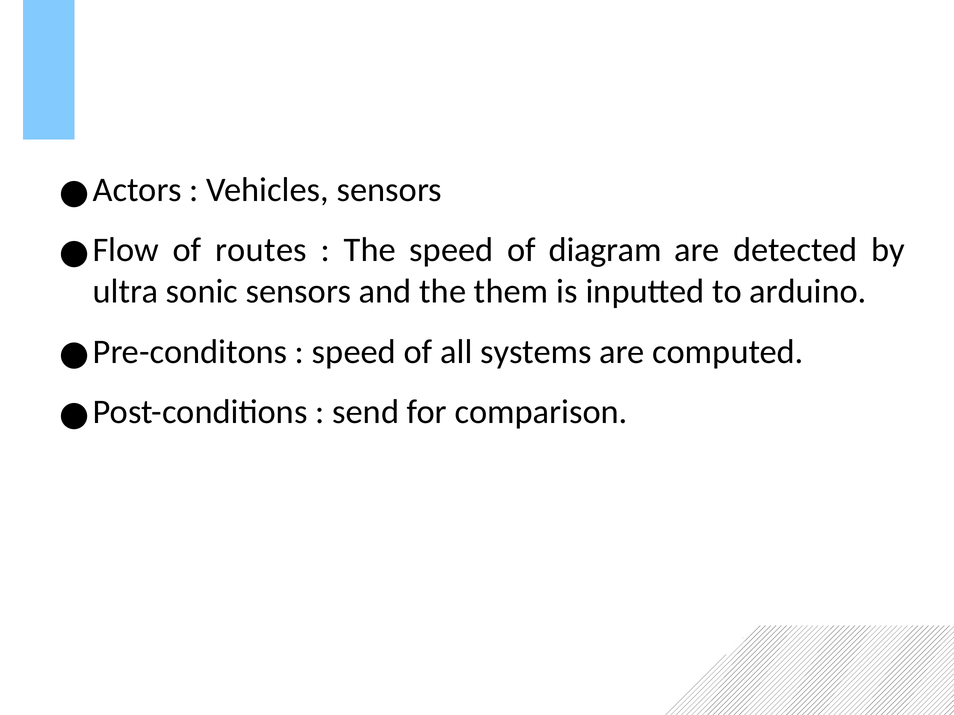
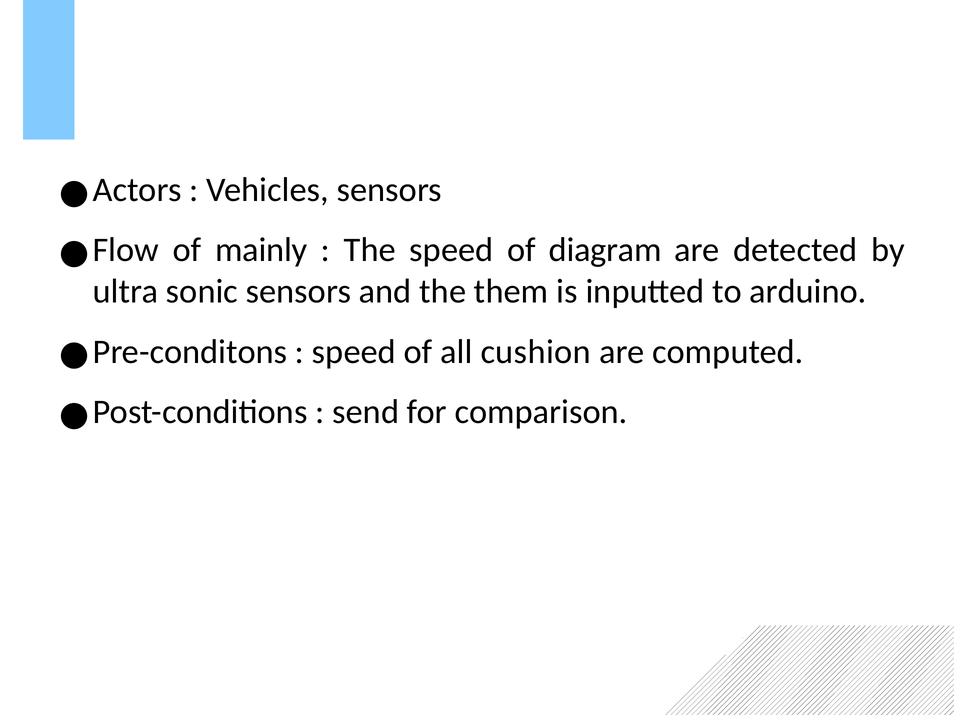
routes: routes -> mainly (261, 250)
systems: systems -> cushion (536, 352)
